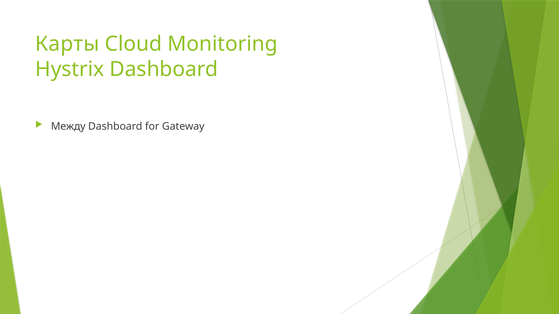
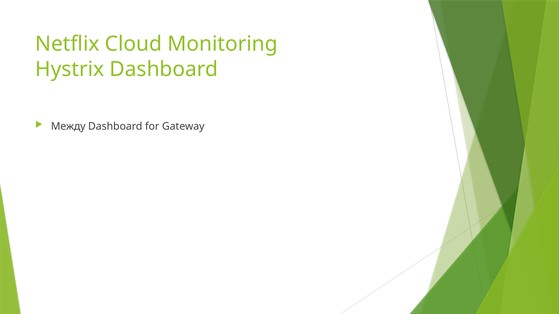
Карты: Карты -> Netflix (67, 44)
